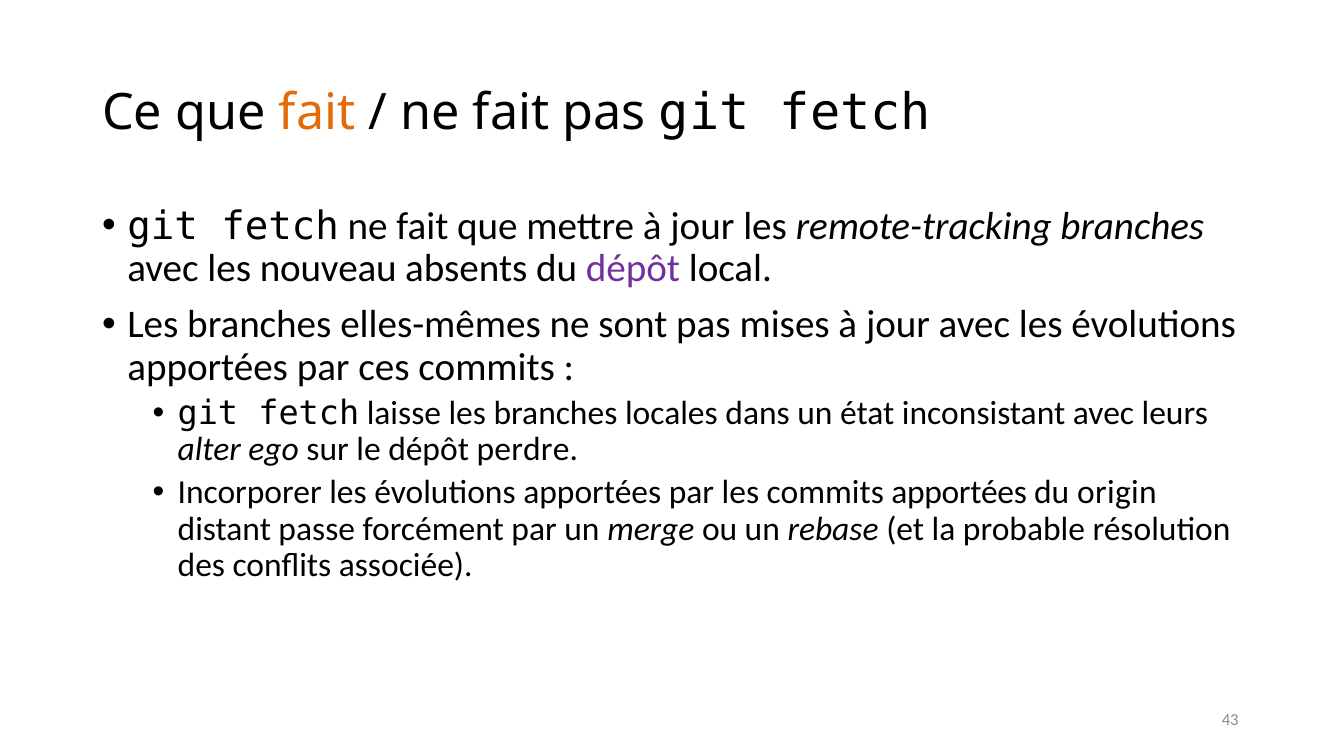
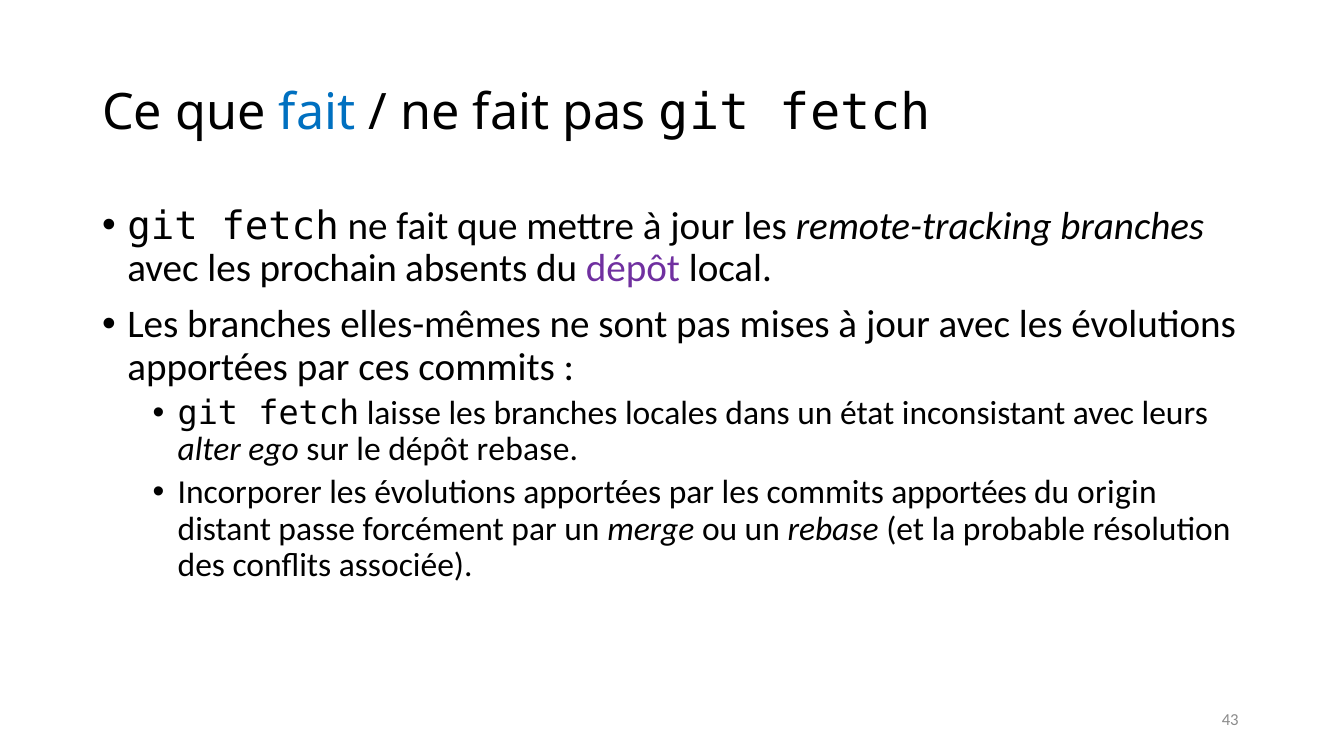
fait colour: orange -> blue (317, 113)
nouveau: nouveau -> prochain (328, 269)
dépôt perdre: perdre -> rebase (527, 450)
